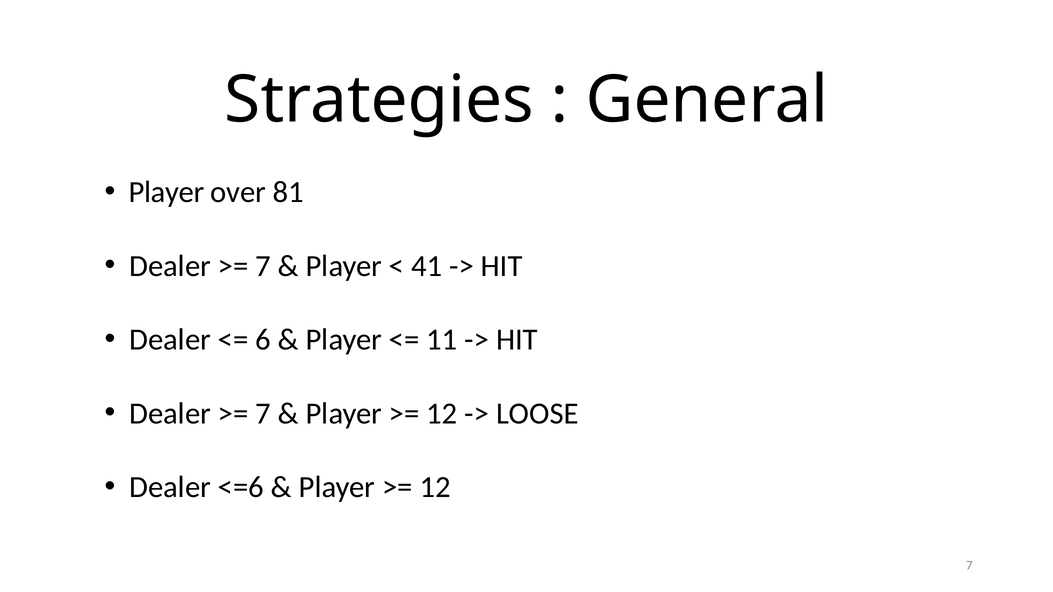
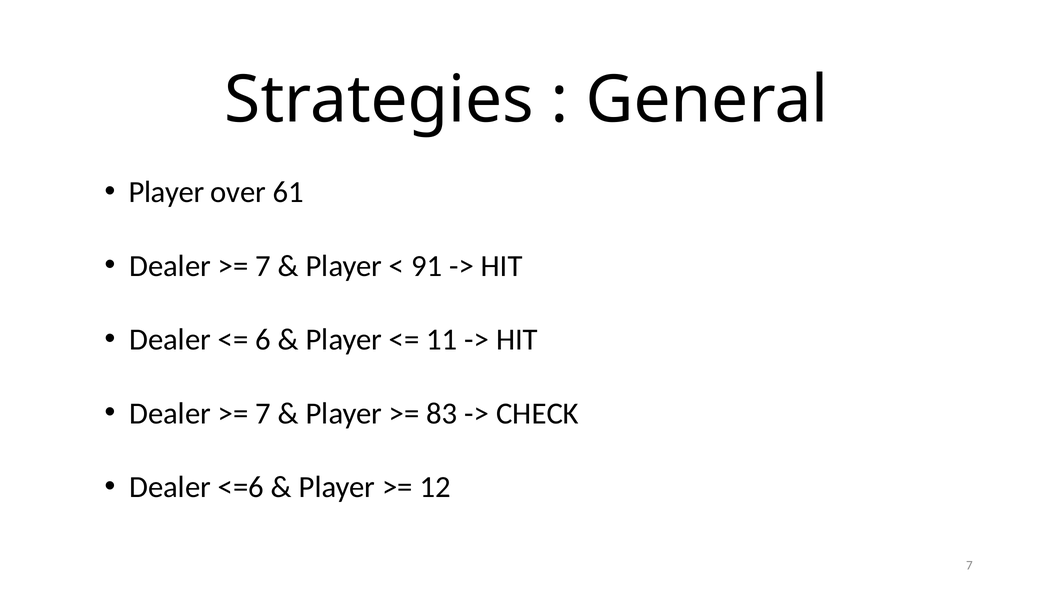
81: 81 -> 61 (288, 192)
41: 41 -> 91 (427, 266)
12: 12 -> 83 (442, 414)
LOOSE: LOOSE -> CHECK (537, 414)
